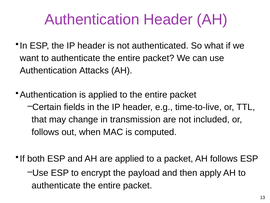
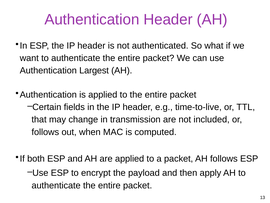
Attacks: Attacks -> Largest (94, 70)
